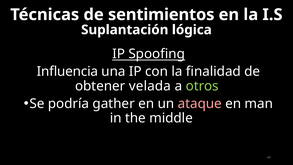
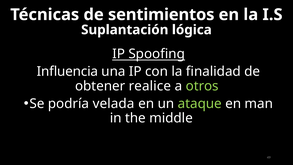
velada: velada -> realice (150, 86)
gather: gather -> velada (114, 103)
ataque colour: pink -> light green (200, 103)
